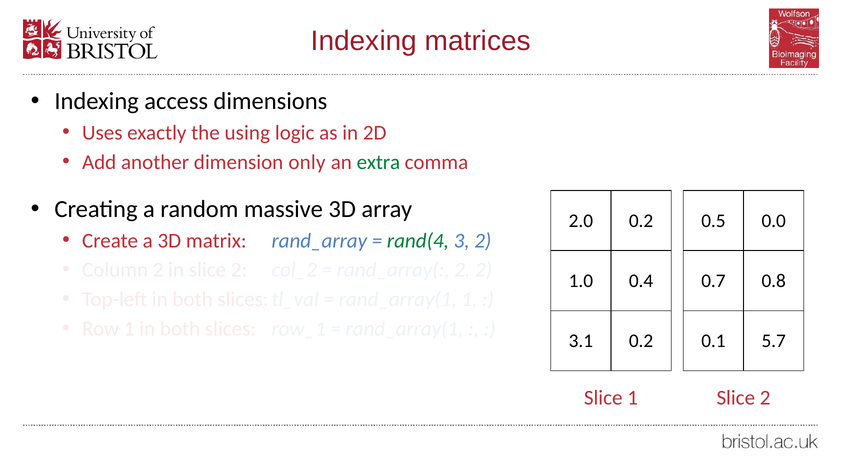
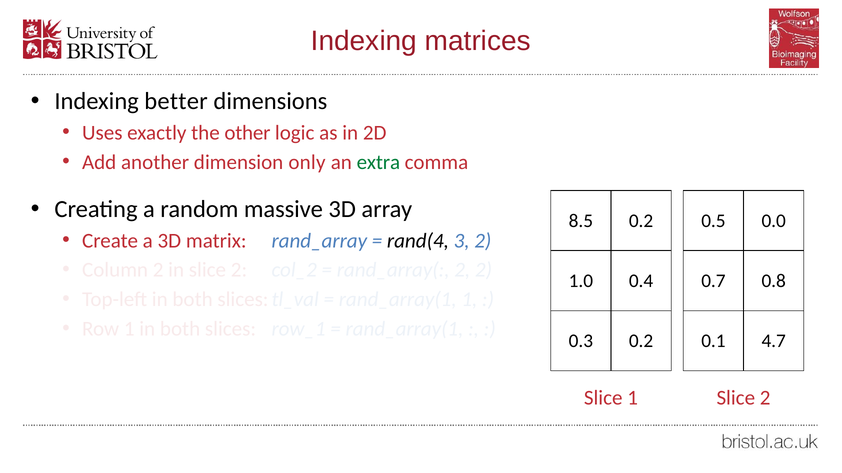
access: access -> better (176, 102)
using: using -> other (247, 133)
2.0: 2.0 -> 8.5 (581, 221)
rand(4 colour: green -> black (418, 241)
3.1: 3.1 -> 0.3 (581, 341)
5.7: 5.7 -> 4.7 (774, 341)
